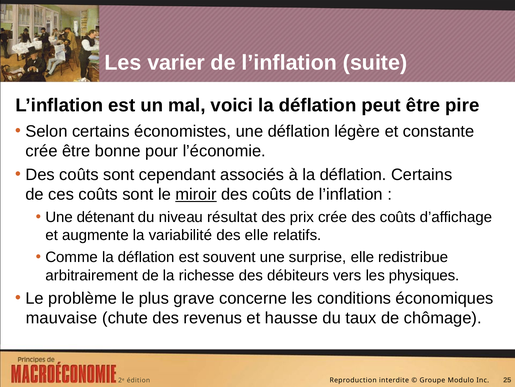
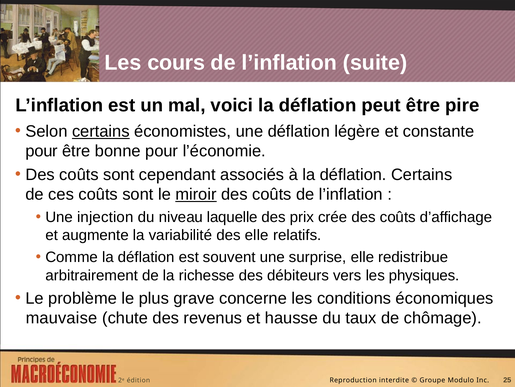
varier: varier -> cours (176, 62)
certains underline: none -> present (101, 131)
crée: crée -> pour (42, 151)
détenant: détenant -> injection (105, 217)
résultat: résultat -> laquelle (232, 217)
